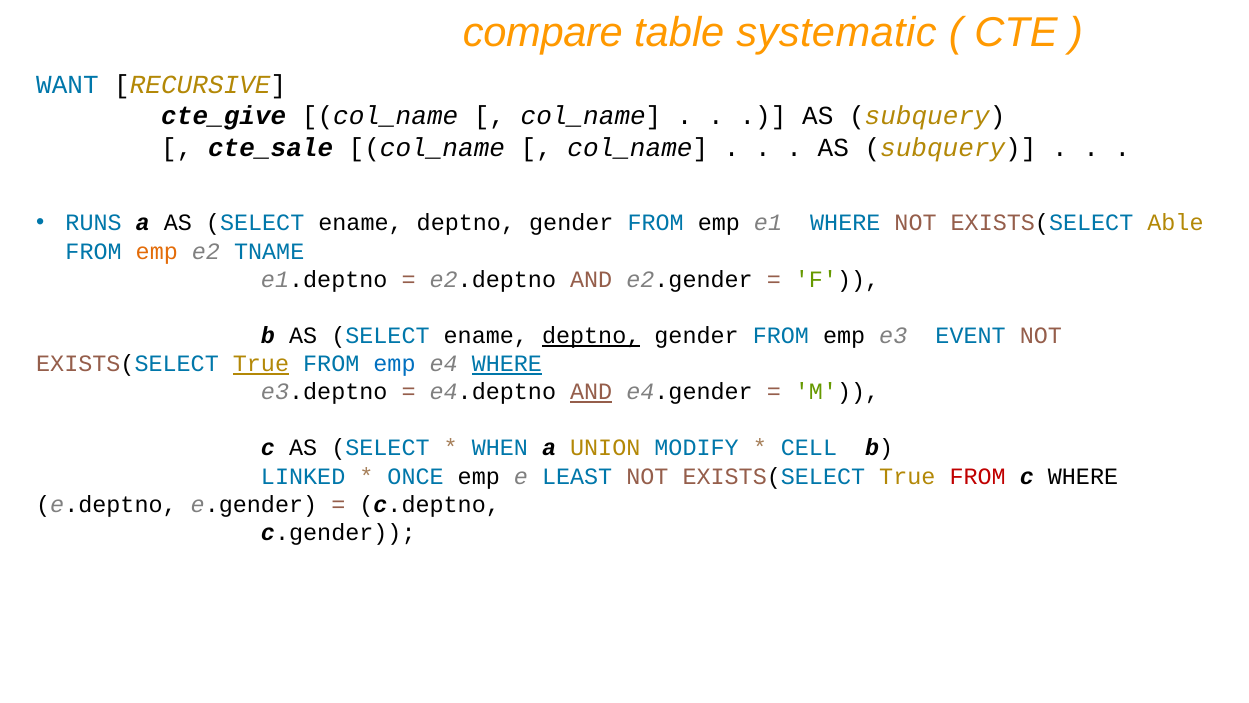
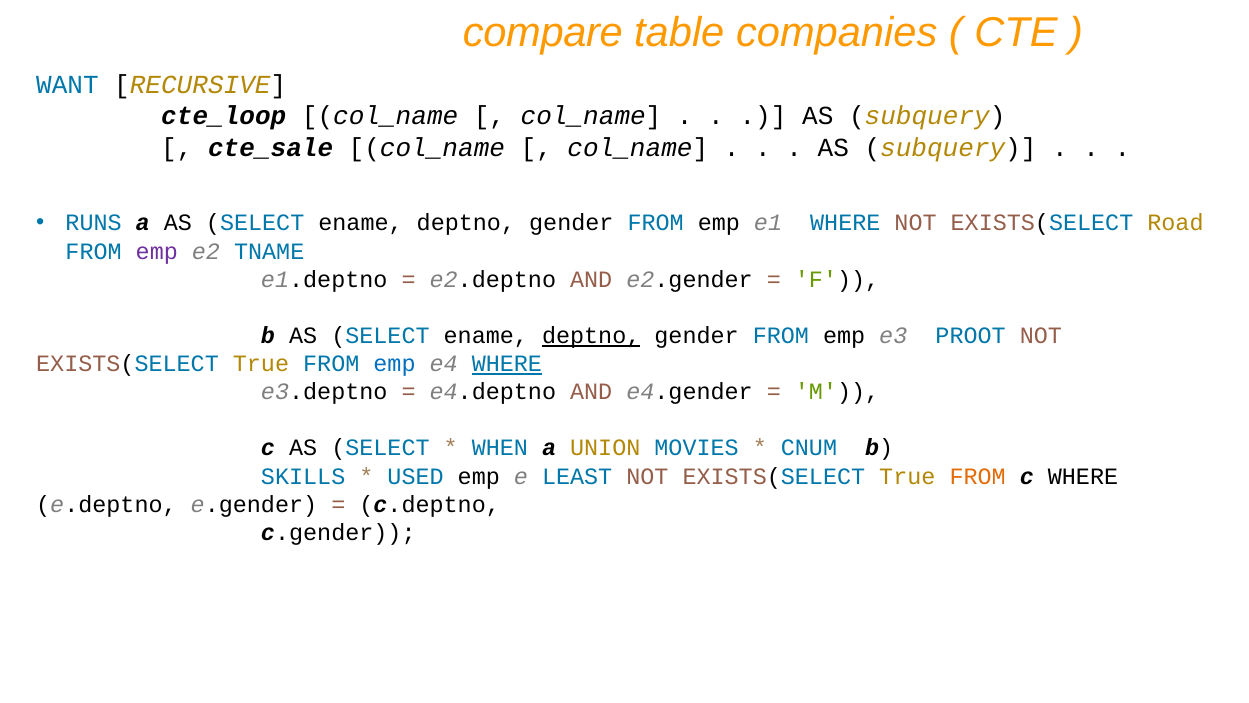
systematic: systematic -> companies (837, 33)
cte_give: cte_give -> cte_loop (224, 116)
Able: Able -> Road (1175, 223)
emp colour: orange -> purple (157, 251)
EVENT: EVENT -> PROOT (971, 336)
True underline: present -> none (261, 364)
AND underline: present -> none (591, 392)
MODIFY: MODIFY -> MOVIES (697, 448)
CELL: CELL -> CNUM (809, 448)
LINKED: LINKED -> SKILLS (303, 476)
ONCE: ONCE -> USED (416, 476)
FROM colour: red -> orange (978, 476)
